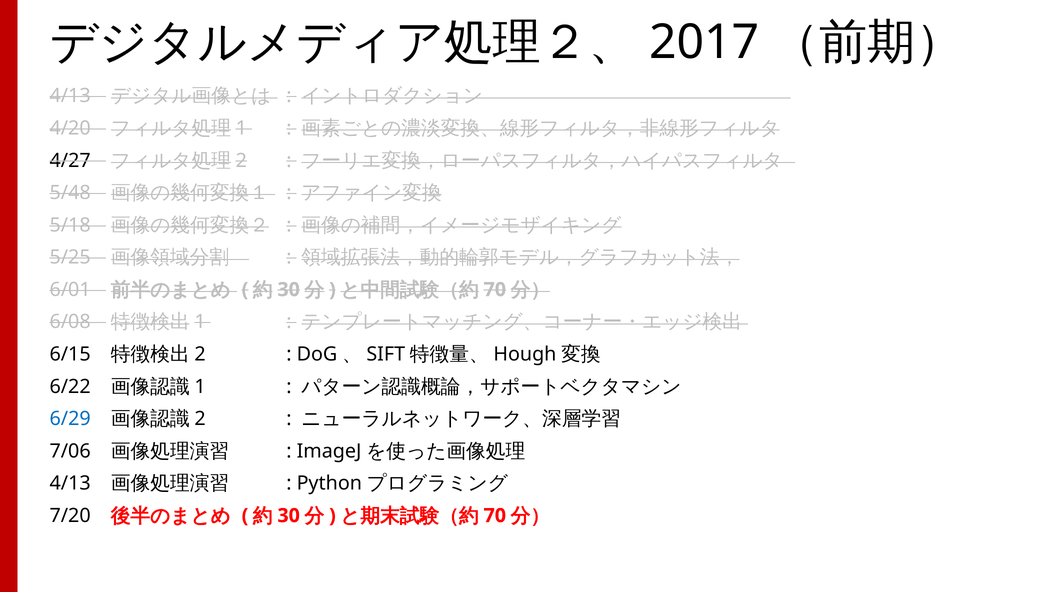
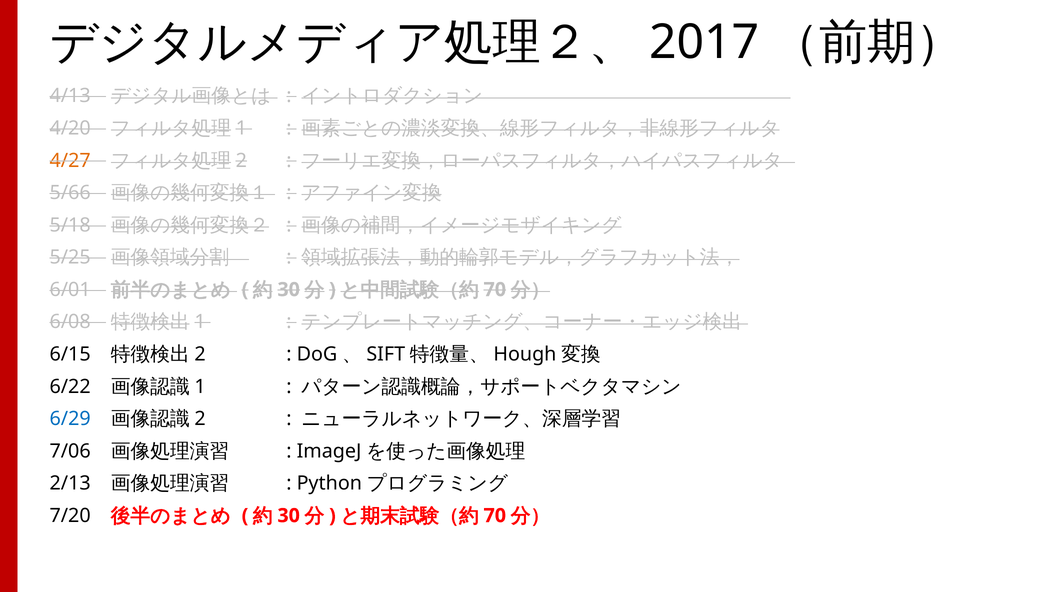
4/27 colour: black -> orange (70, 160)
5/48: 5/48 -> 5/66 (70, 193)
4/13: 4/13 -> 2/13 (70, 483)
